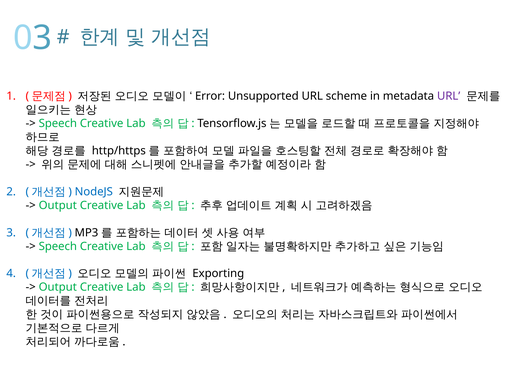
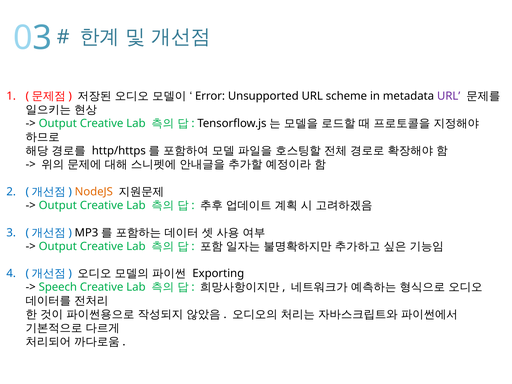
Speech: Speech -> Output (58, 123)
NodeJS colour: blue -> orange (94, 192)
Speech: Speech -> Output (58, 246)
Output: Output -> Speech (58, 287)
